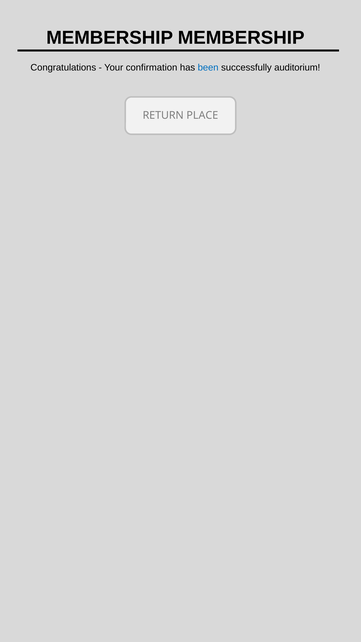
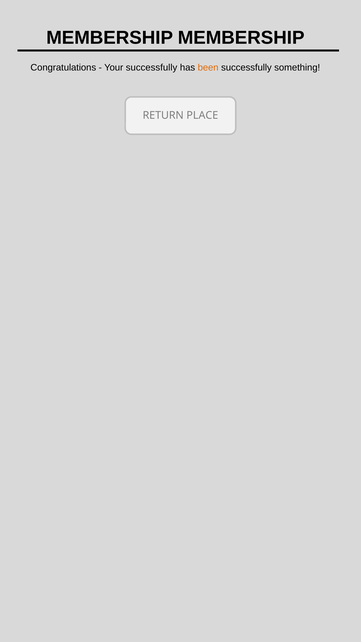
Your confirmation: confirmation -> successfully (152, 67)
been colour: blue -> orange (208, 67)
auditorium: auditorium -> something (297, 67)
